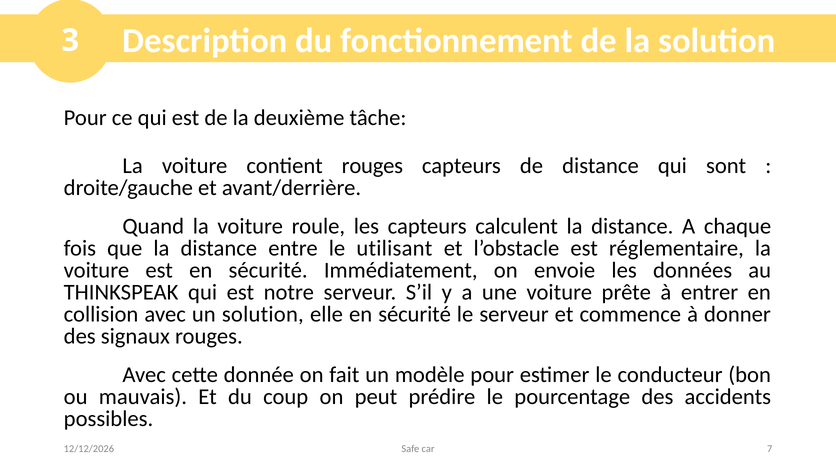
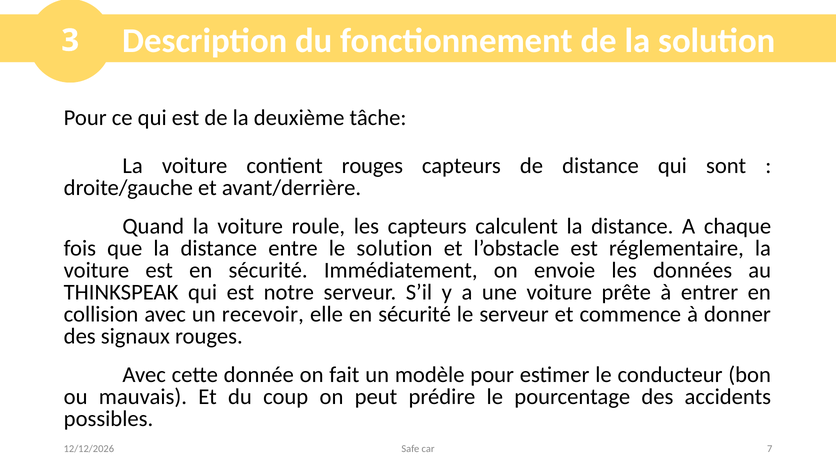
le utilisant: utilisant -> solution (394, 248)
un solution: solution -> recevoir (263, 314)
